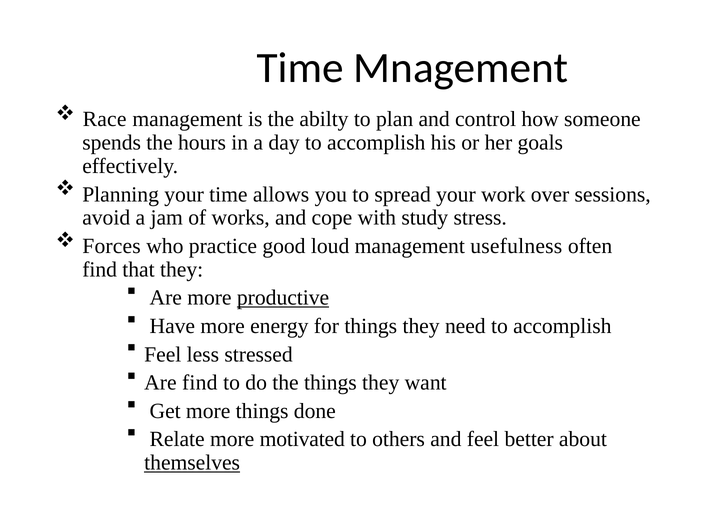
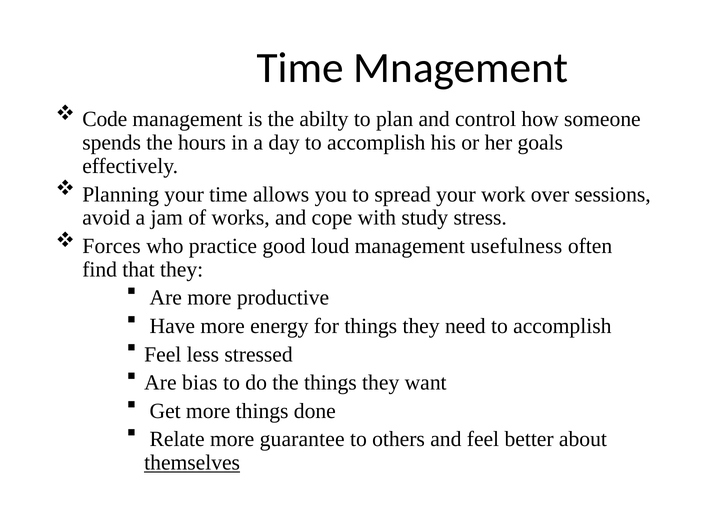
Race: Race -> Code (105, 119)
productive underline: present -> none (283, 298)
Are find: find -> bias (200, 383)
motivated: motivated -> guarantee (302, 439)
